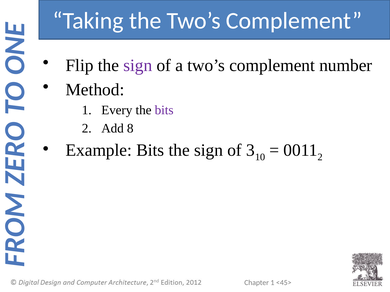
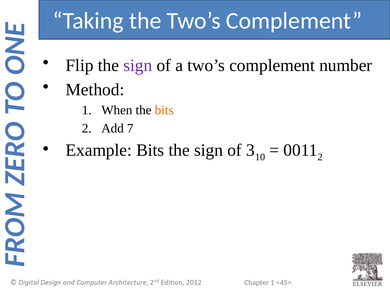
Every: Every -> When (117, 110)
bits colour: purple -> orange (164, 110)
8: 8 -> 7 (130, 129)
